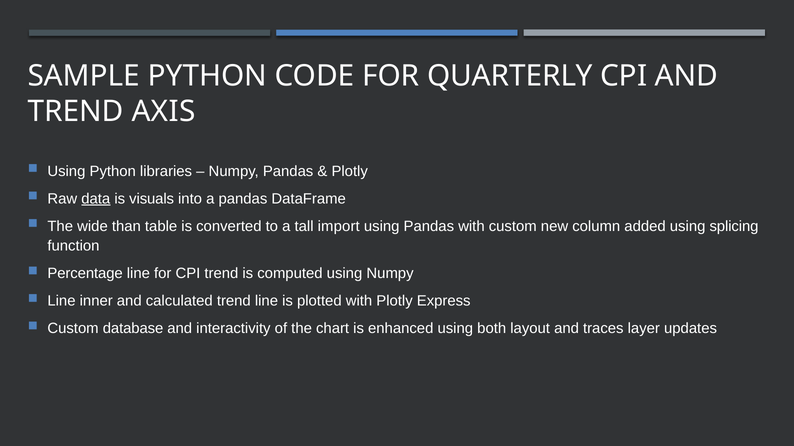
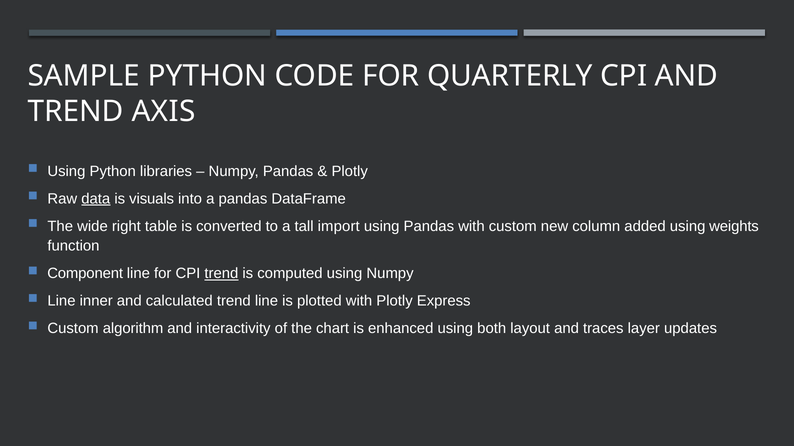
than: than -> right (126, 227)
splicing: splicing -> weights (734, 227)
Percentage: Percentage -> Component (85, 274)
trend underline: none -> present (221, 274)
database: database -> algorithm (133, 329)
